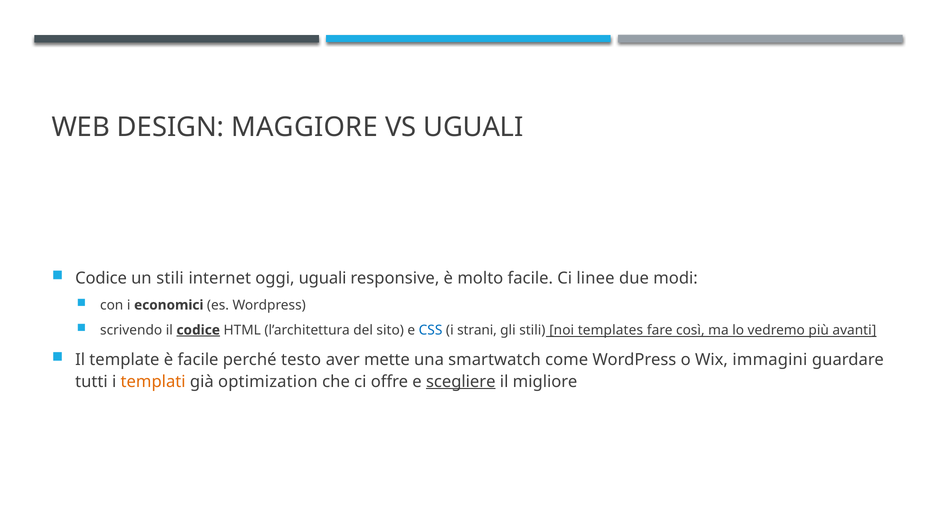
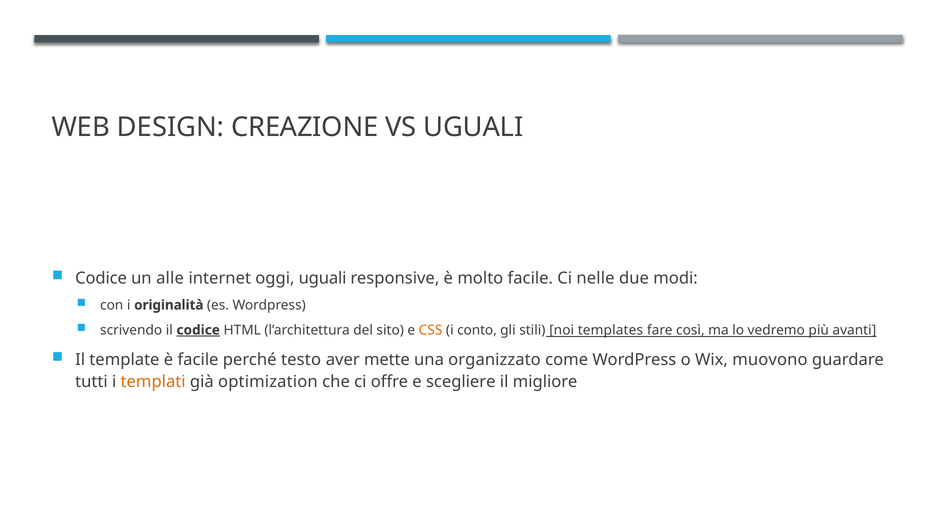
MAGGIORE: MAGGIORE -> CREAZIONE (305, 127)
un stili: stili -> alle (170, 279)
linee: linee -> nelle (595, 279)
economici: economici -> originalità (169, 305)
CSS colour: blue -> orange (431, 330)
strani: strani -> conto (477, 330)
smartwatch: smartwatch -> organizzato (494, 360)
immagini: immagini -> muovono (770, 360)
scegliere underline: present -> none (461, 382)
